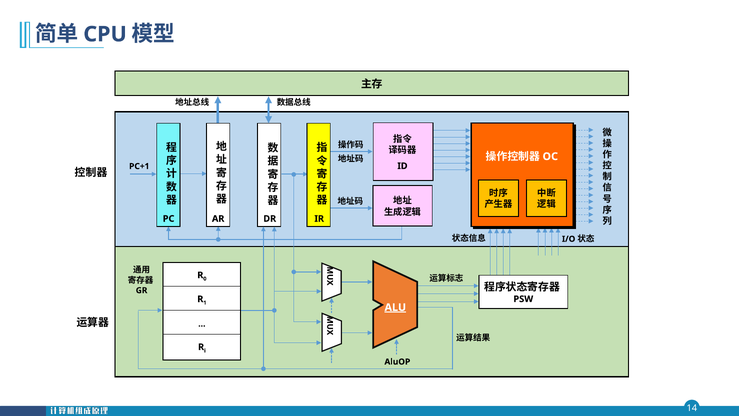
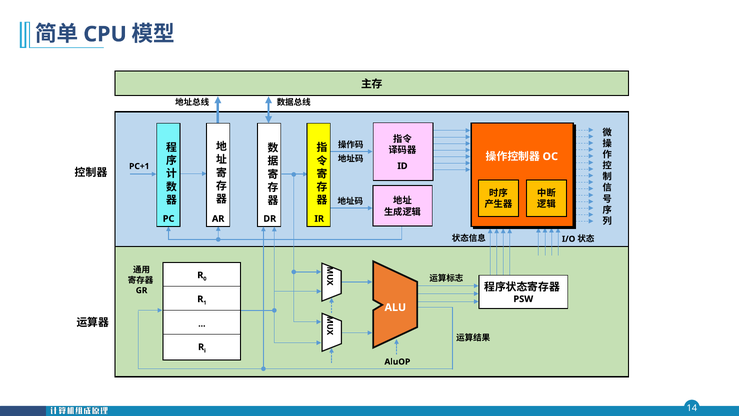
ALU underline: present -> none (395, 307)
